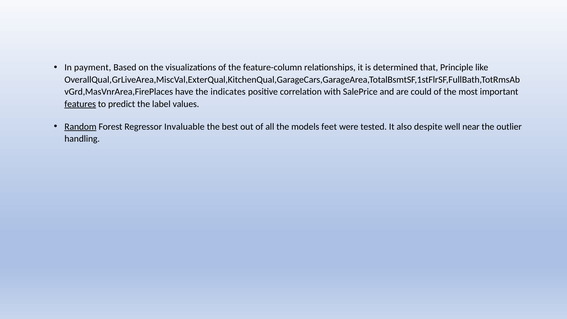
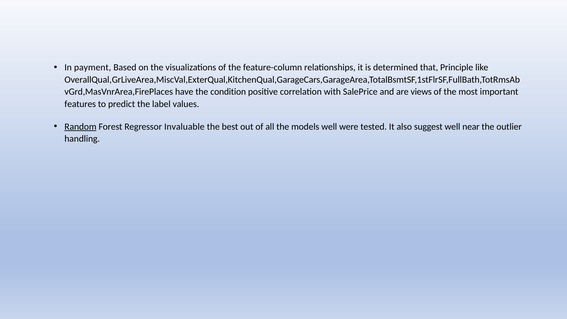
indicates: indicates -> condition (228, 92)
could: could -> views (421, 92)
features underline: present -> none (80, 104)
models feet: feet -> well (329, 127)
despite: despite -> suggest (428, 127)
